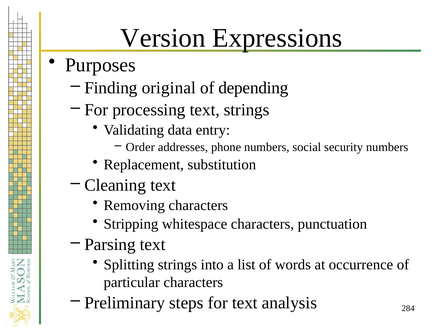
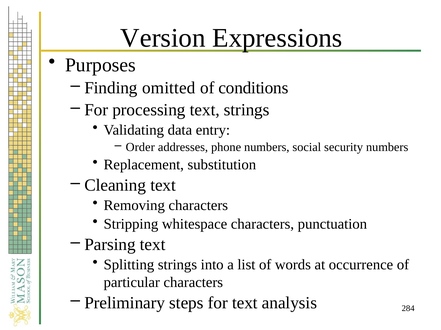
original: original -> omitted (169, 88)
depending: depending -> conditions (253, 88)
